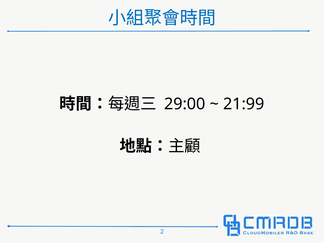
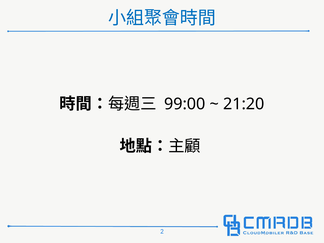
29:00: 29:00 -> 99:00 (185, 104)
21:99: 21:99 -> 21:20 (244, 104)
